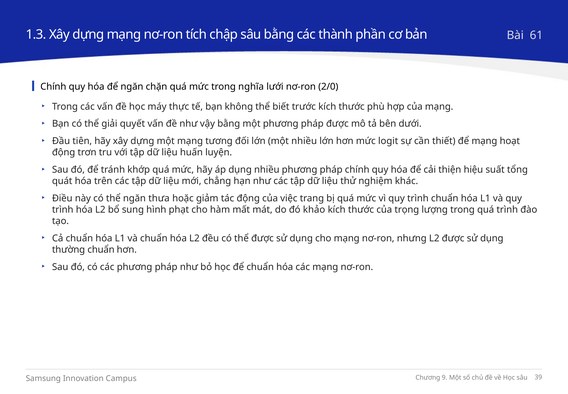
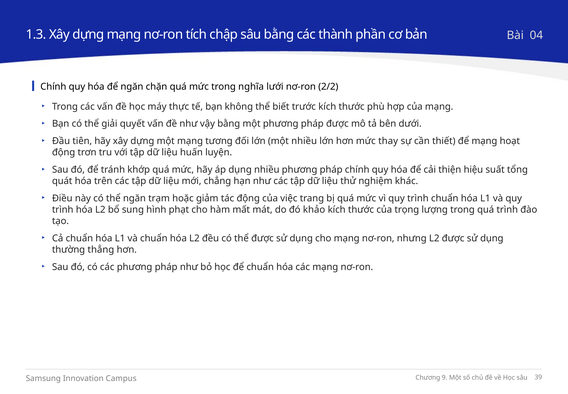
61: 61 -> 04 (536, 35)
2/0: 2/0 -> 2/2 (328, 87)
logit: logit -> thay (388, 141)
thưa: thưa -> trạm (159, 198)
thường chuẩn: chuẩn -> thẳng (101, 249)
